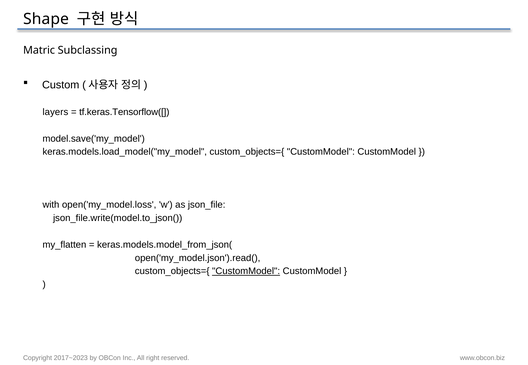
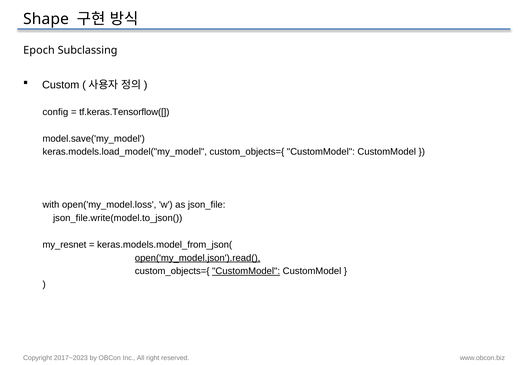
Matric: Matric -> Epoch (39, 50)
layers: layers -> config (55, 112)
my_flatten: my_flatten -> my_resnet (64, 245)
open('my_model.json').read( underline: none -> present (198, 258)
